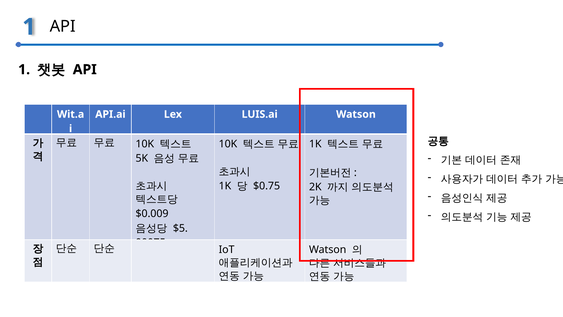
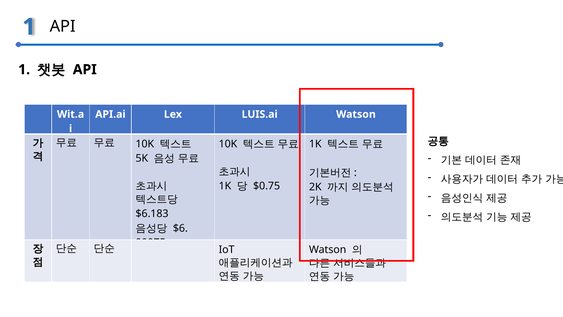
$0.009: $0.009 -> $6.183 (152, 214)
$5: $5 -> $6 (180, 228)
